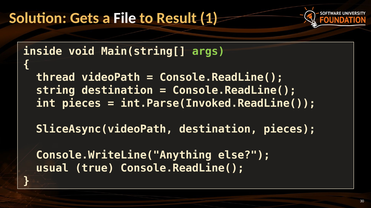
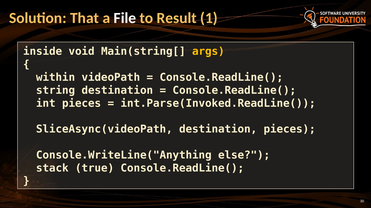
Gets: Gets -> That (85, 18)
args colour: light green -> yellow (208, 52)
thread: thread -> within (56, 78)
usual: usual -> stack (52, 169)
